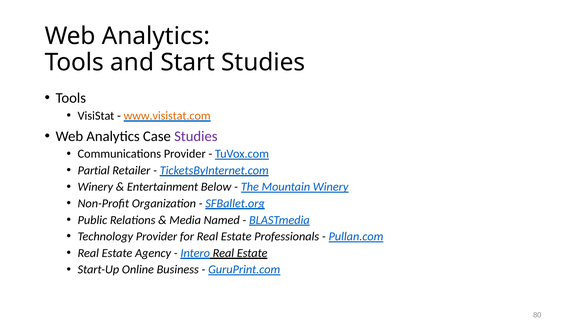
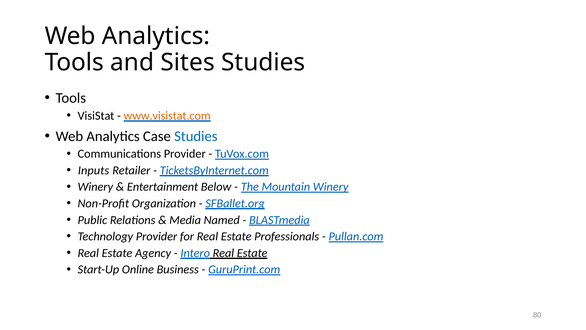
Start: Start -> Sites (188, 62)
Studies colour: purple -> blue (196, 136)
Partial: Partial -> Inputs (94, 170)
